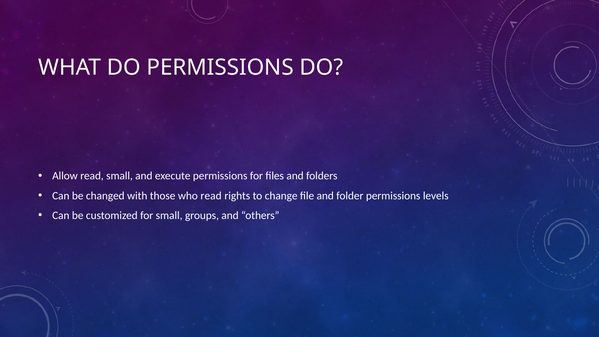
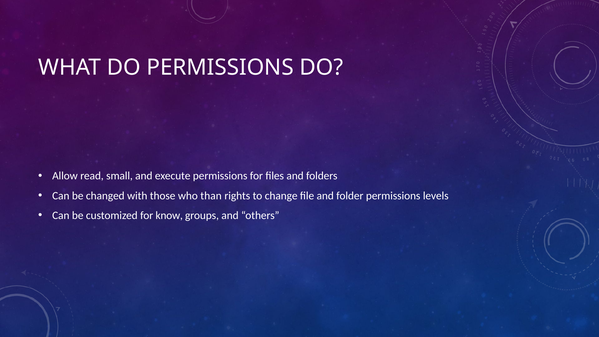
who read: read -> than (211, 196)
for small: small -> know (169, 215)
